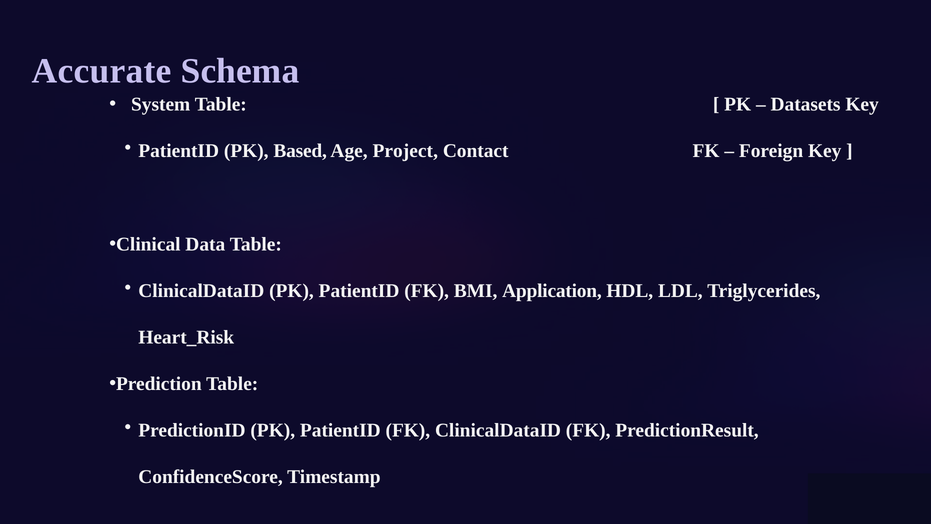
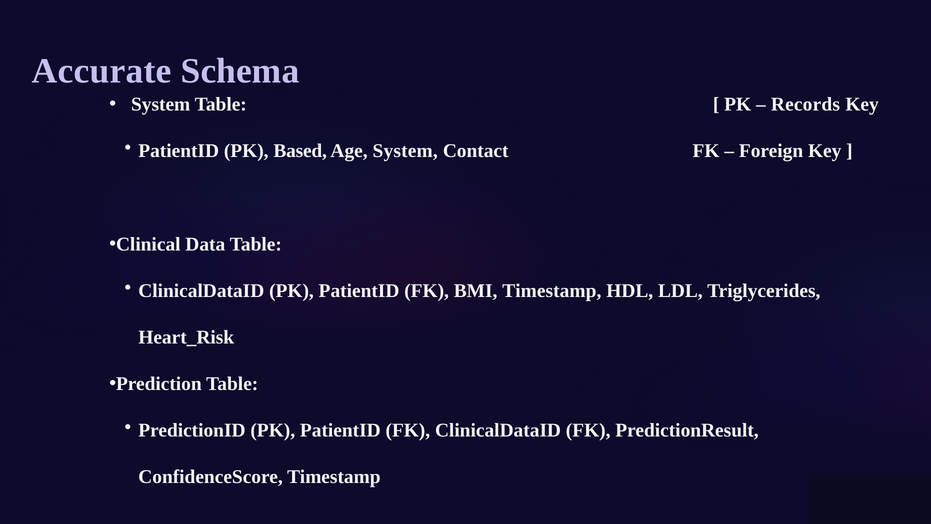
Datasets: Datasets -> Records (805, 104)
Age Project: Project -> System (405, 151)
BMI Application: Application -> Timestamp (552, 291)
